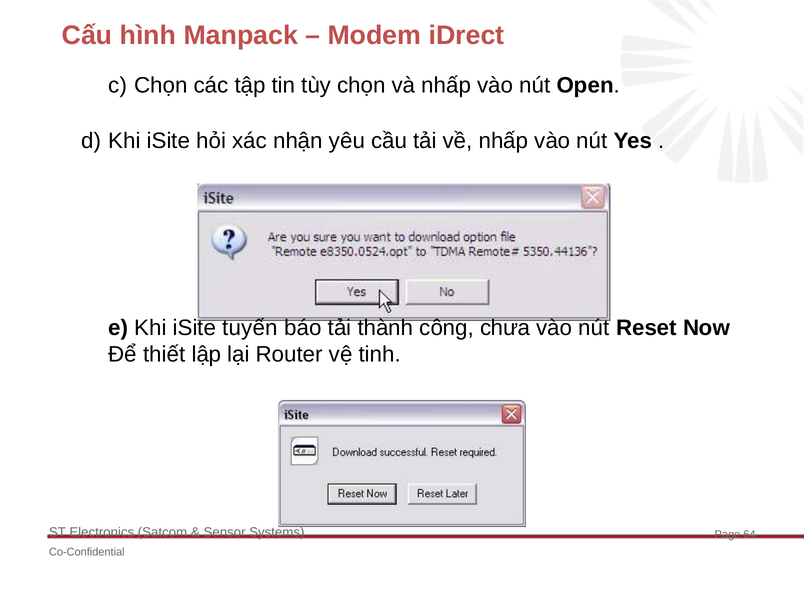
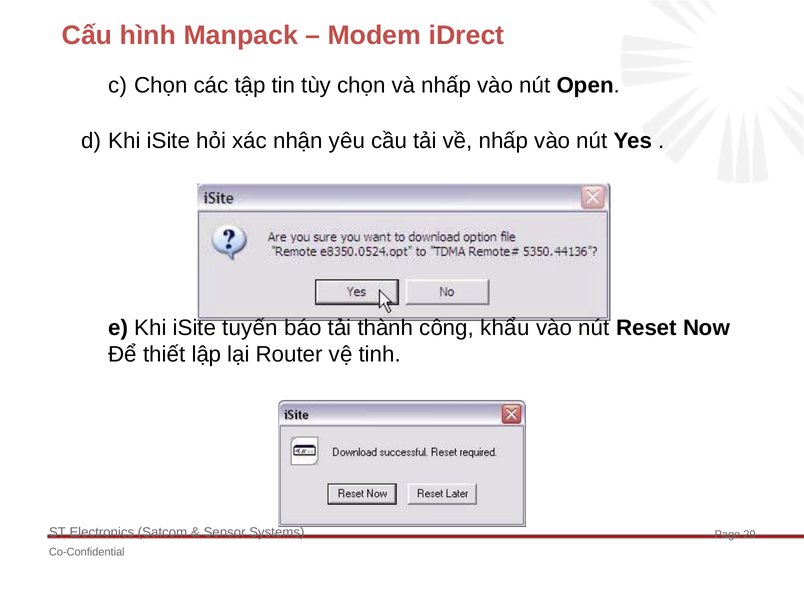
chưa: chưa -> khẩu (505, 328)
64: 64 -> 29 (750, 535)
